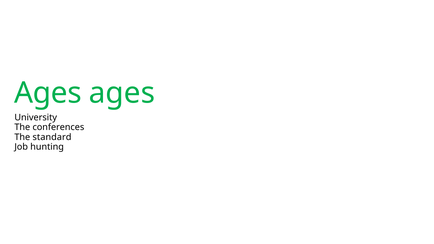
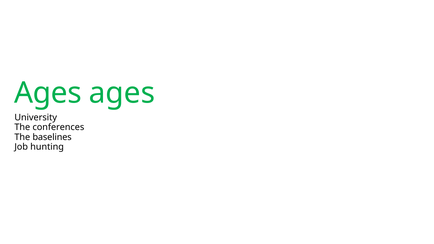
standard: standard -> baselines (52, 137)
